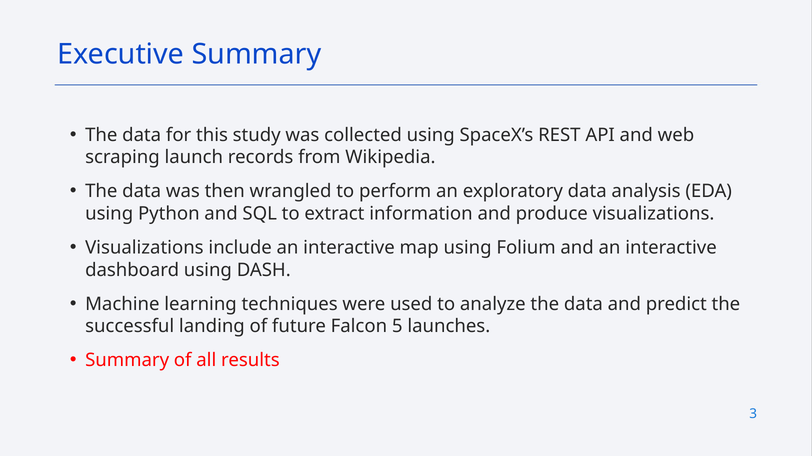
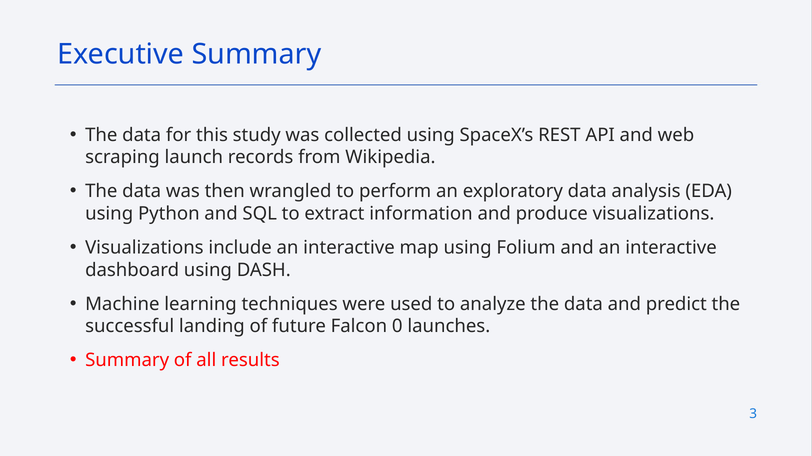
5: 5 -> 0 (397, 327)
